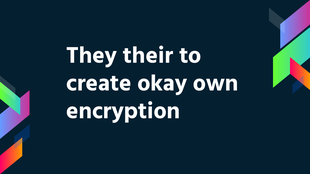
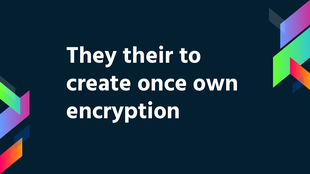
okay: okay -> once (162, 83)
